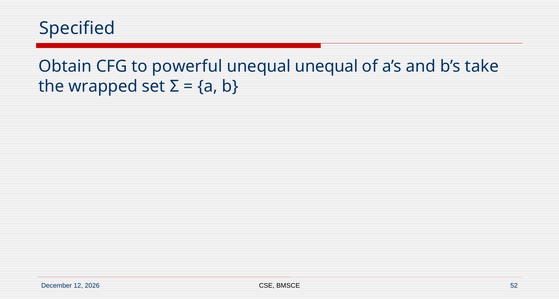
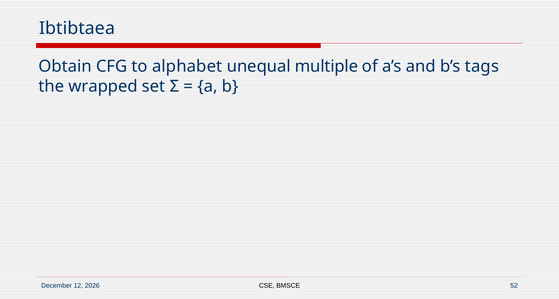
Specified: Specified -> Ibtibtaea (77, 29)
powerful: powerful -> alphabet (187, 66)
unequal unequal: unequal -> multiple (326, 66)
take: take -> tags (482, 66)
